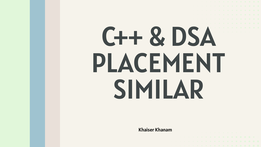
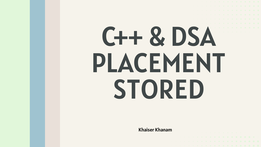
SIMILAR: SIMILAR -> STORED (159, 90)
